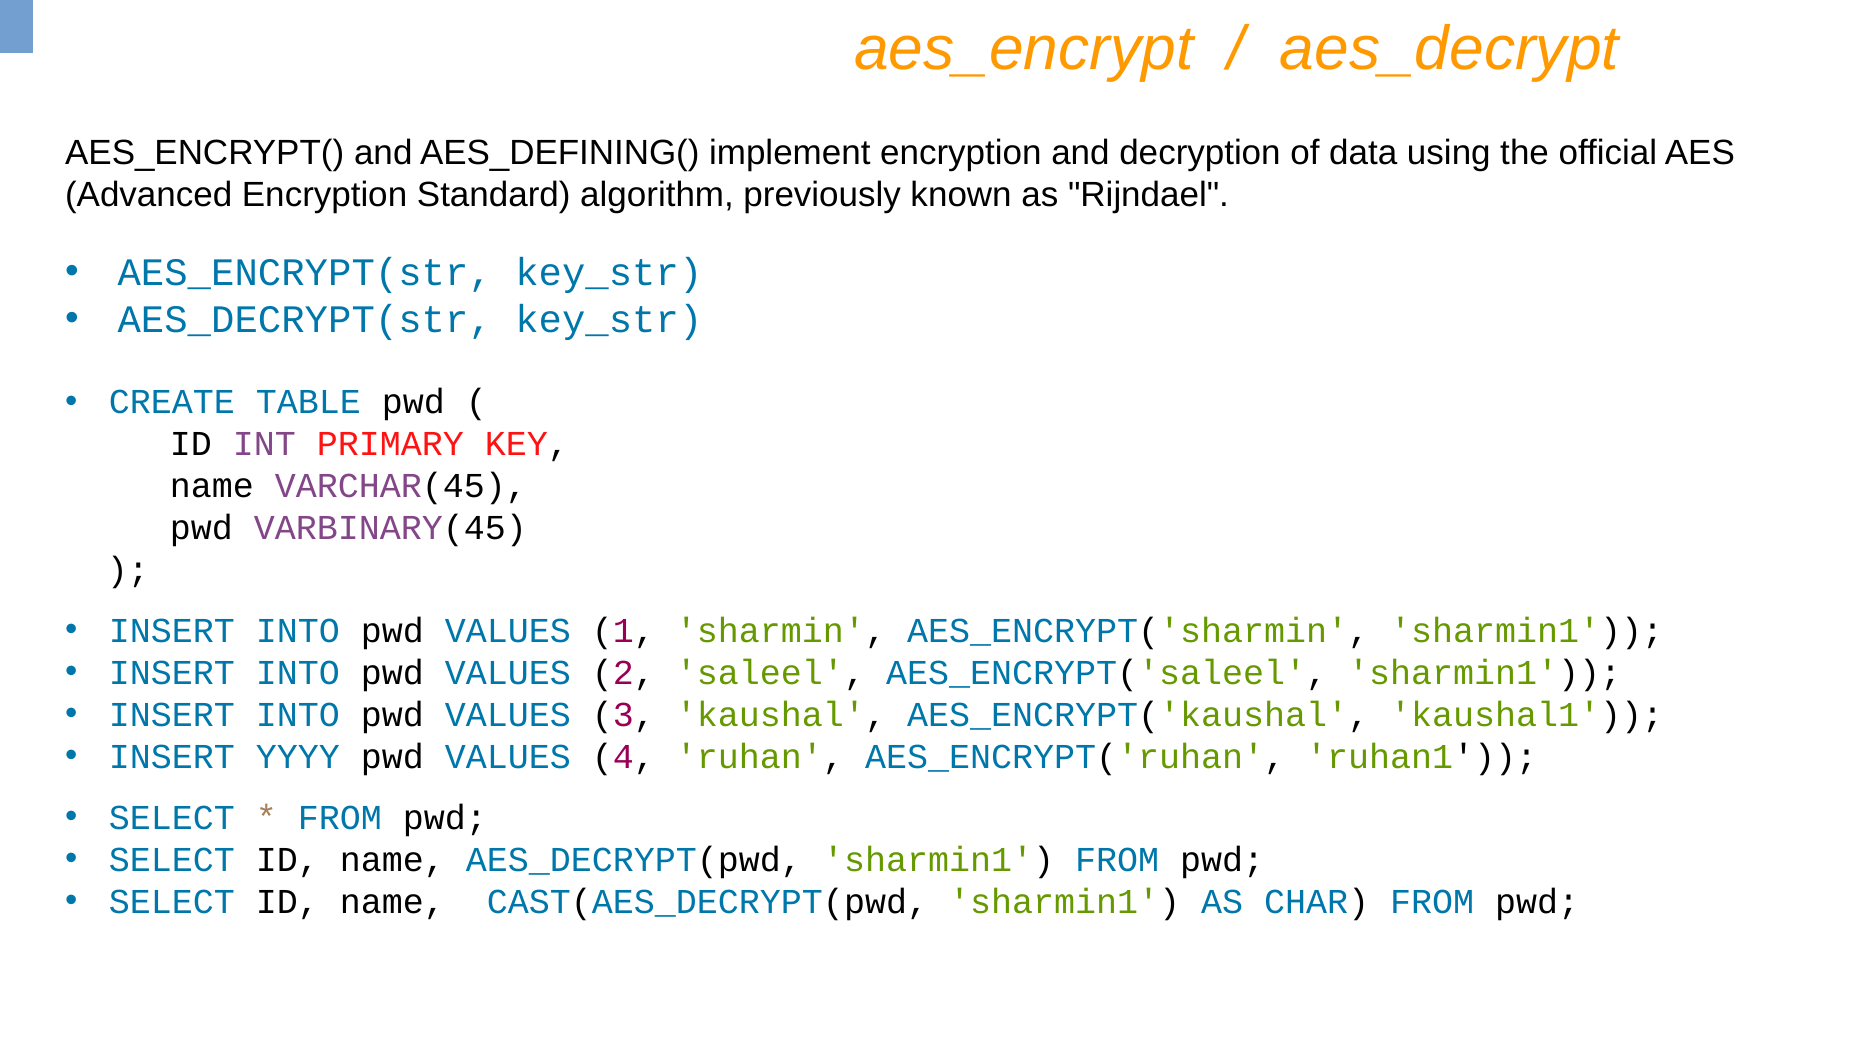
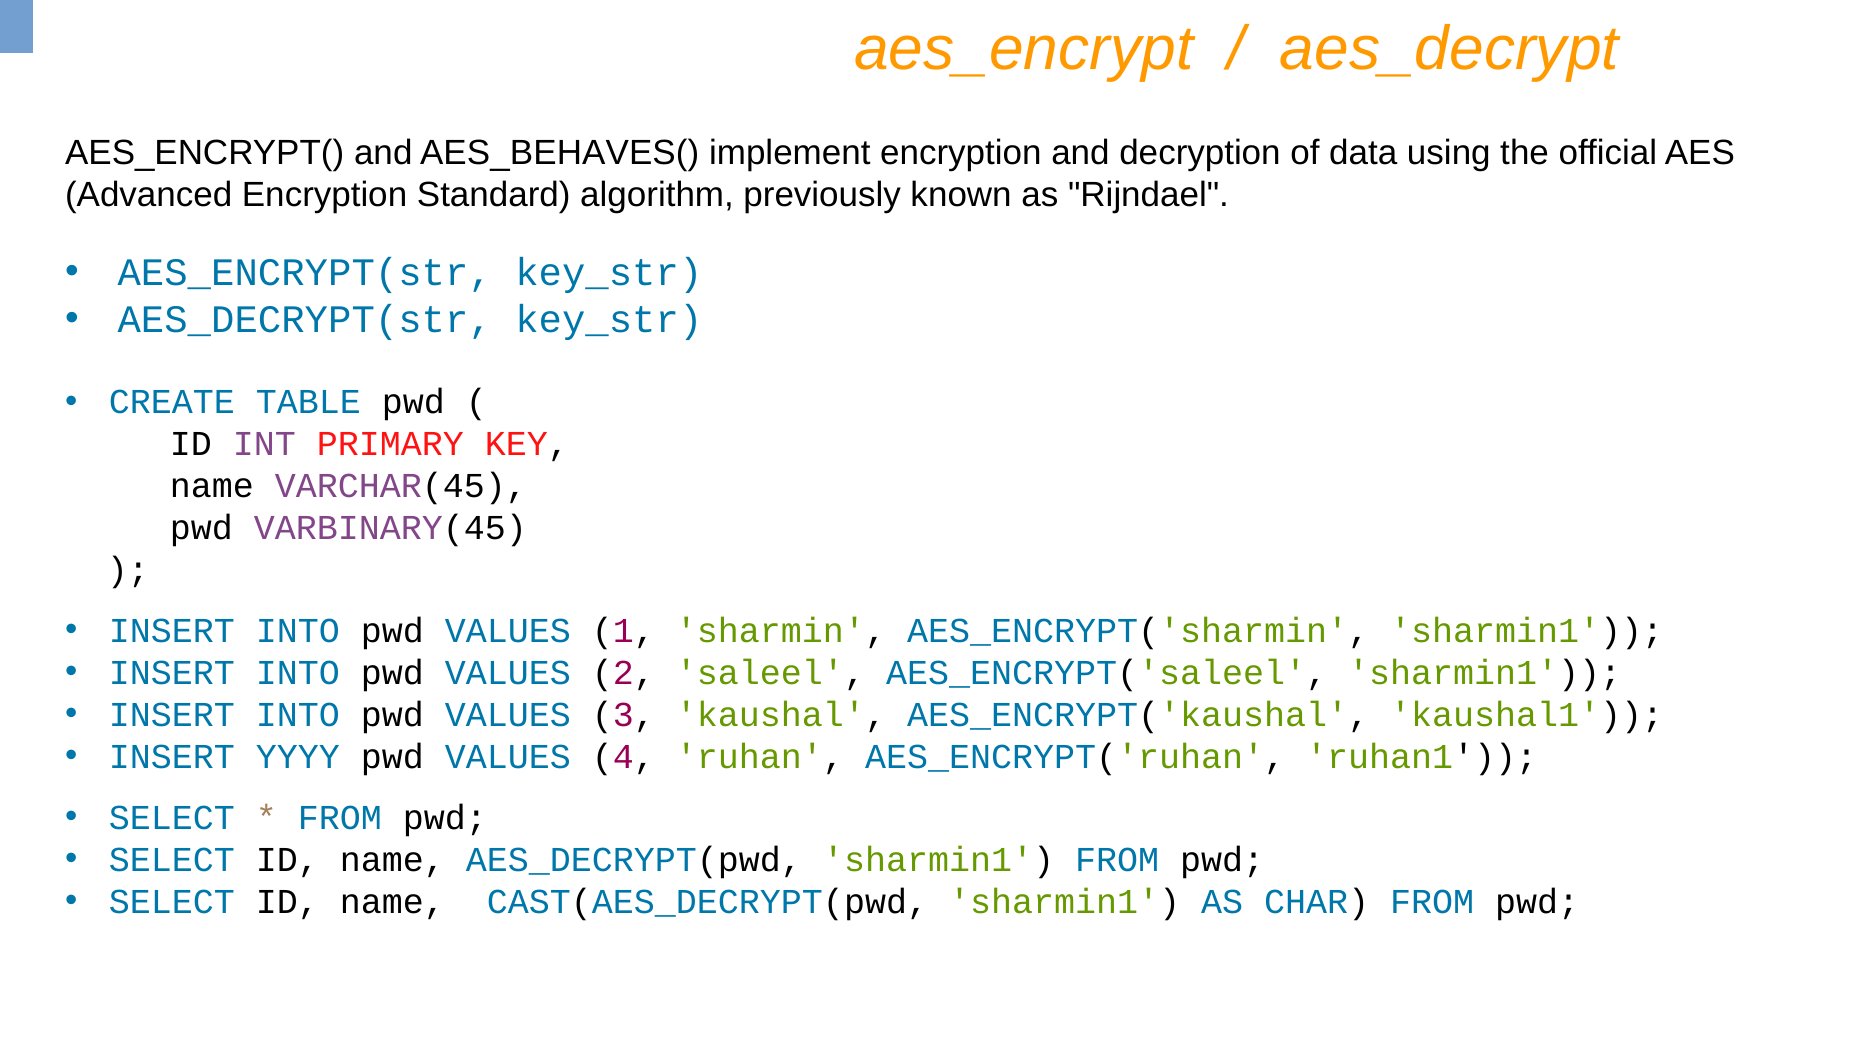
AES_DEFINING(: AES_DEFINING( -> AES_BEHAVES( (560, 153)
